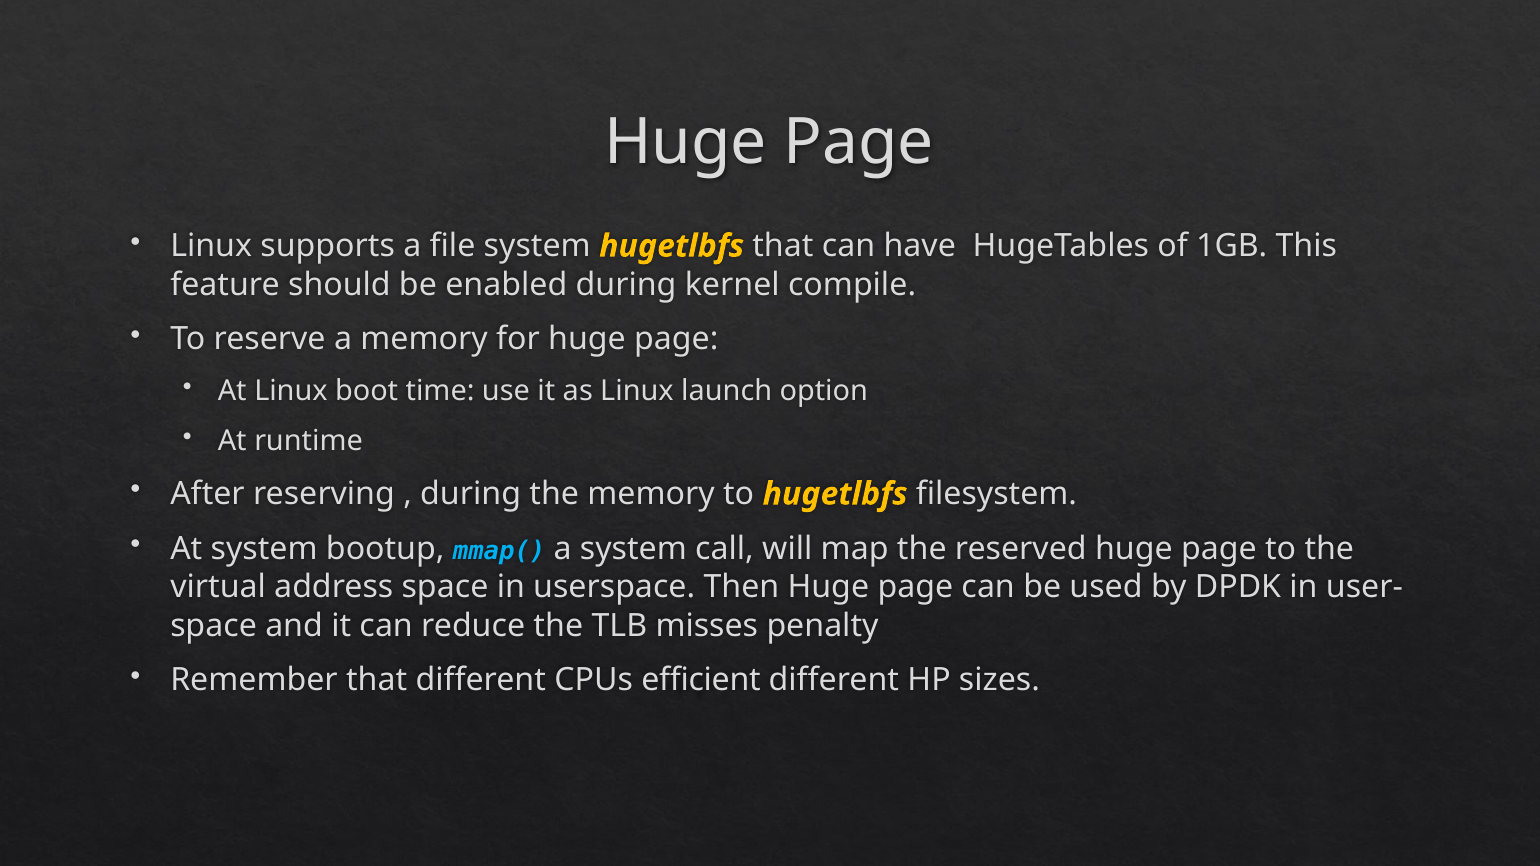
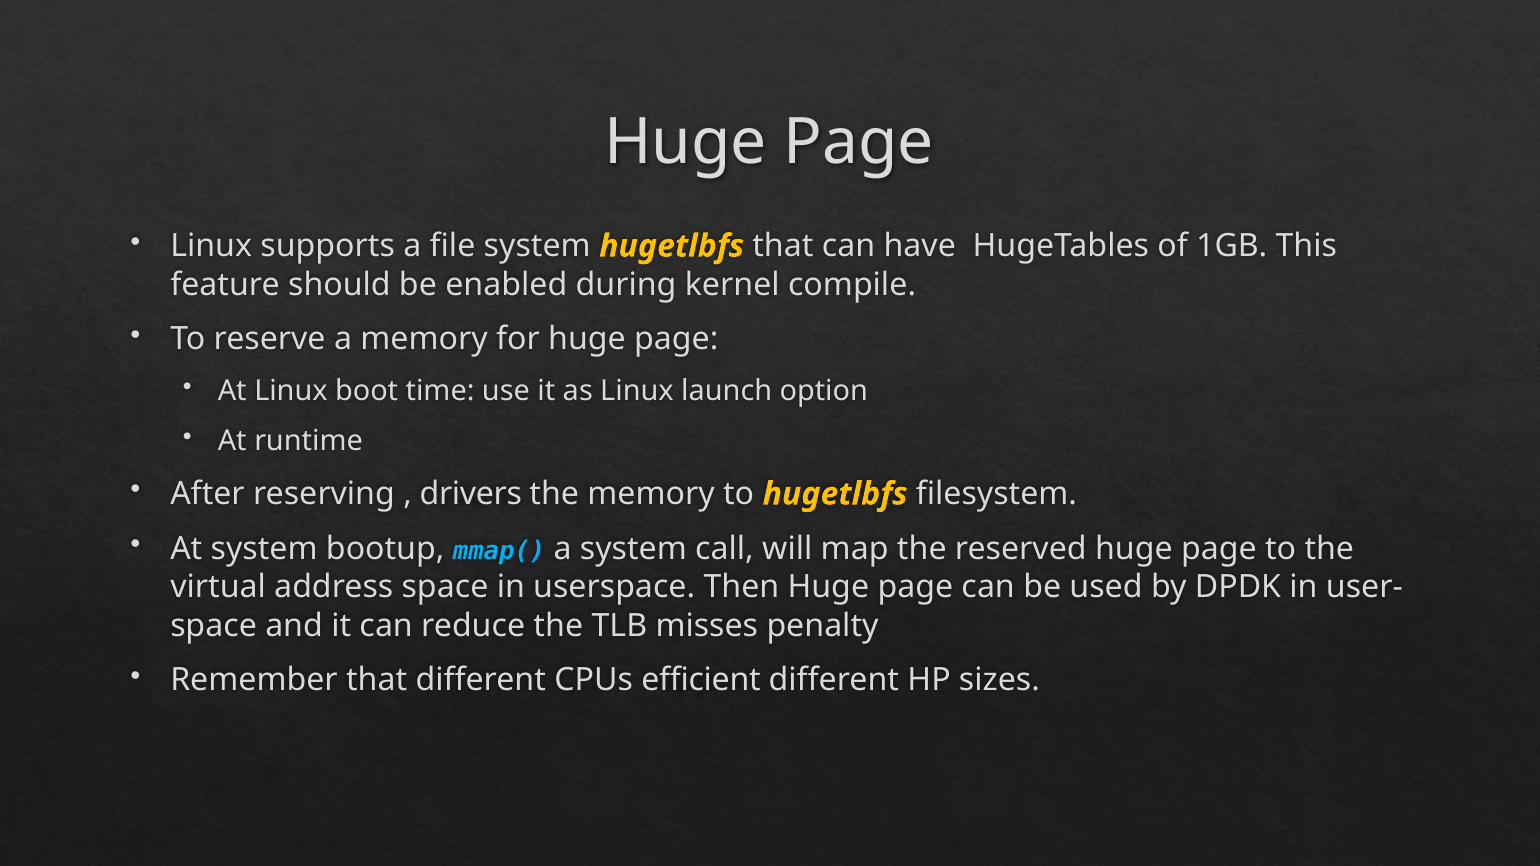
during: during -> drivers (471, 494)
